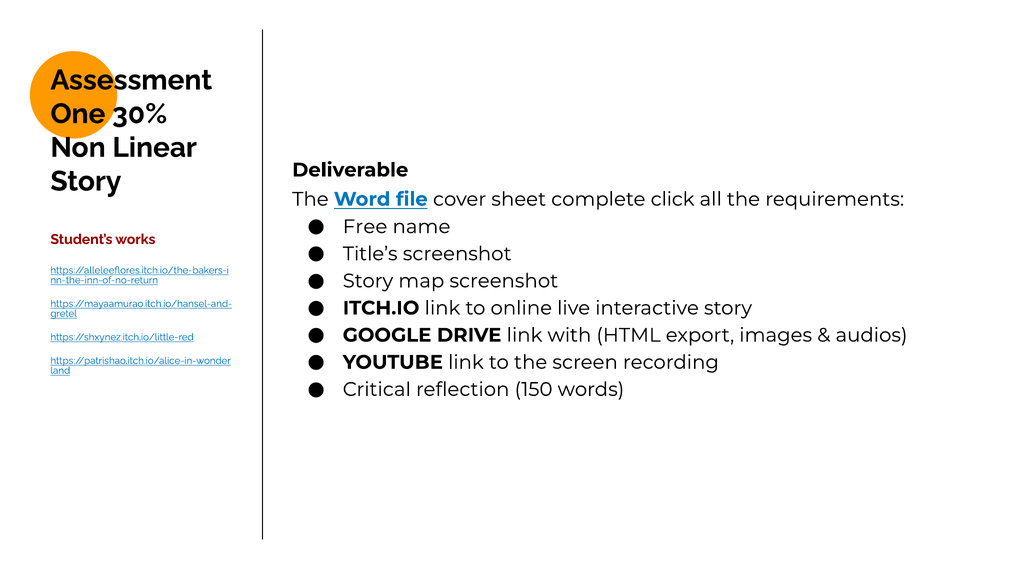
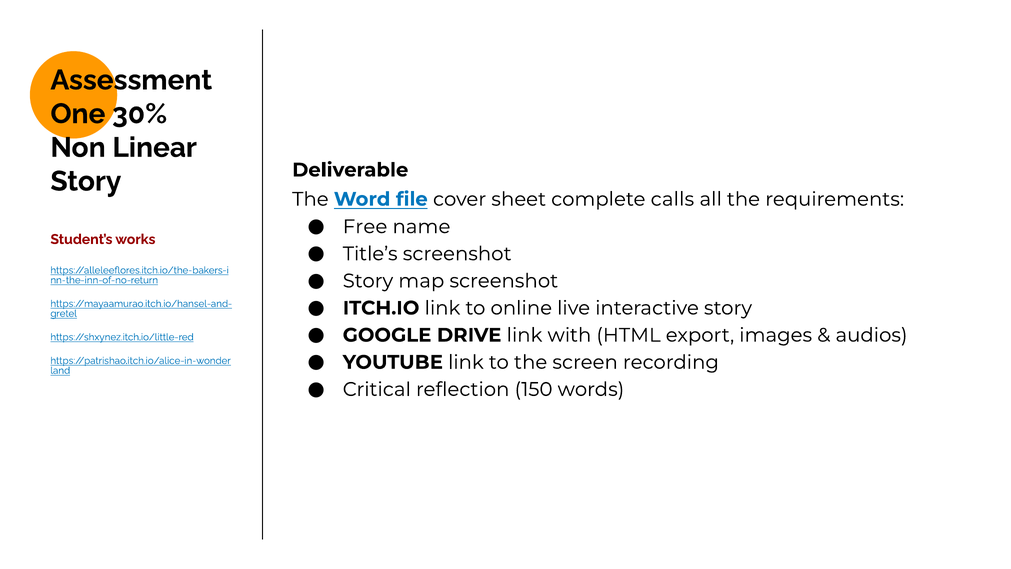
click: click -> calls (672, 199)
